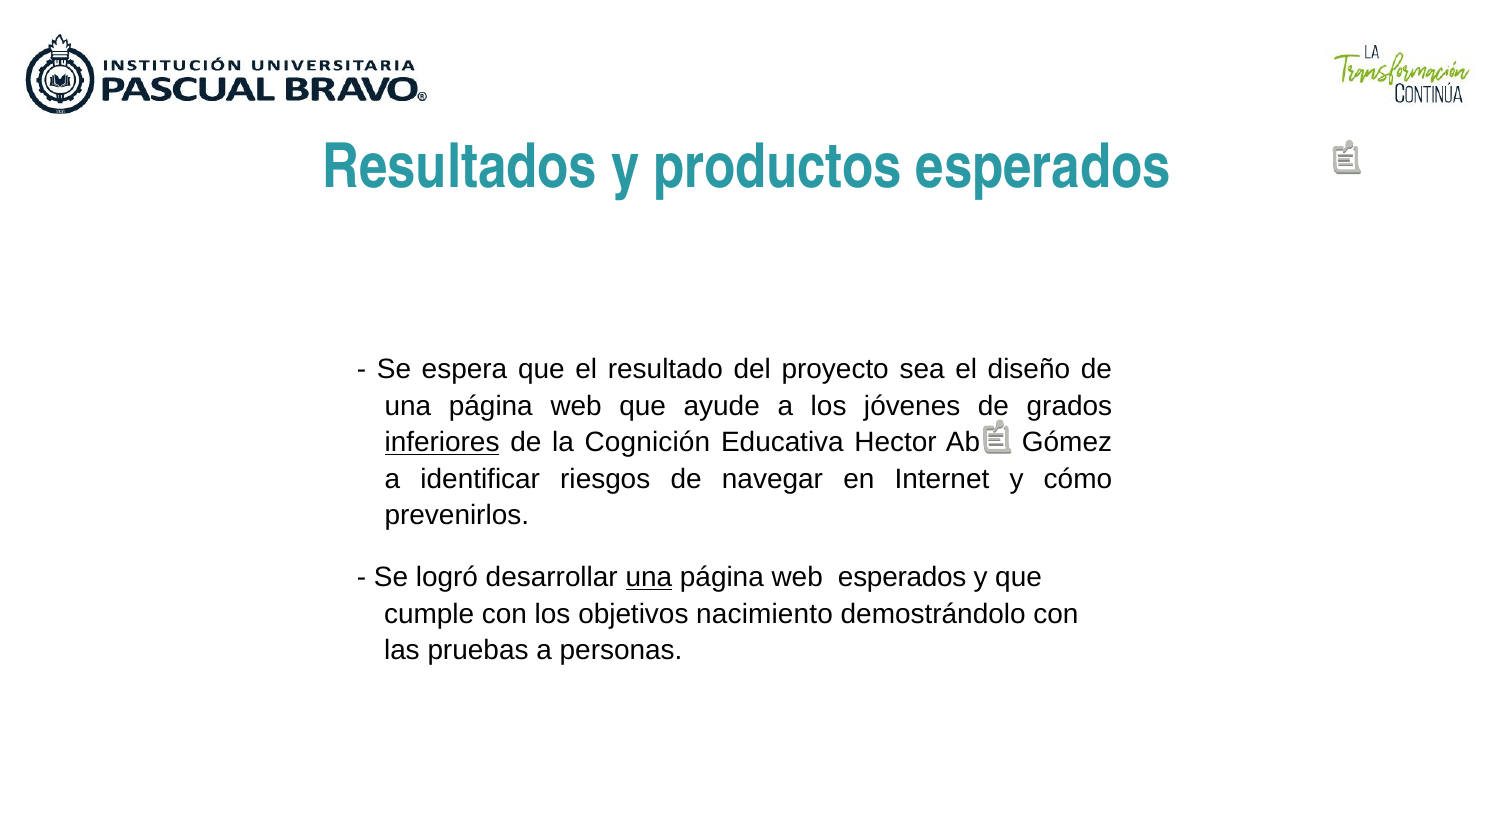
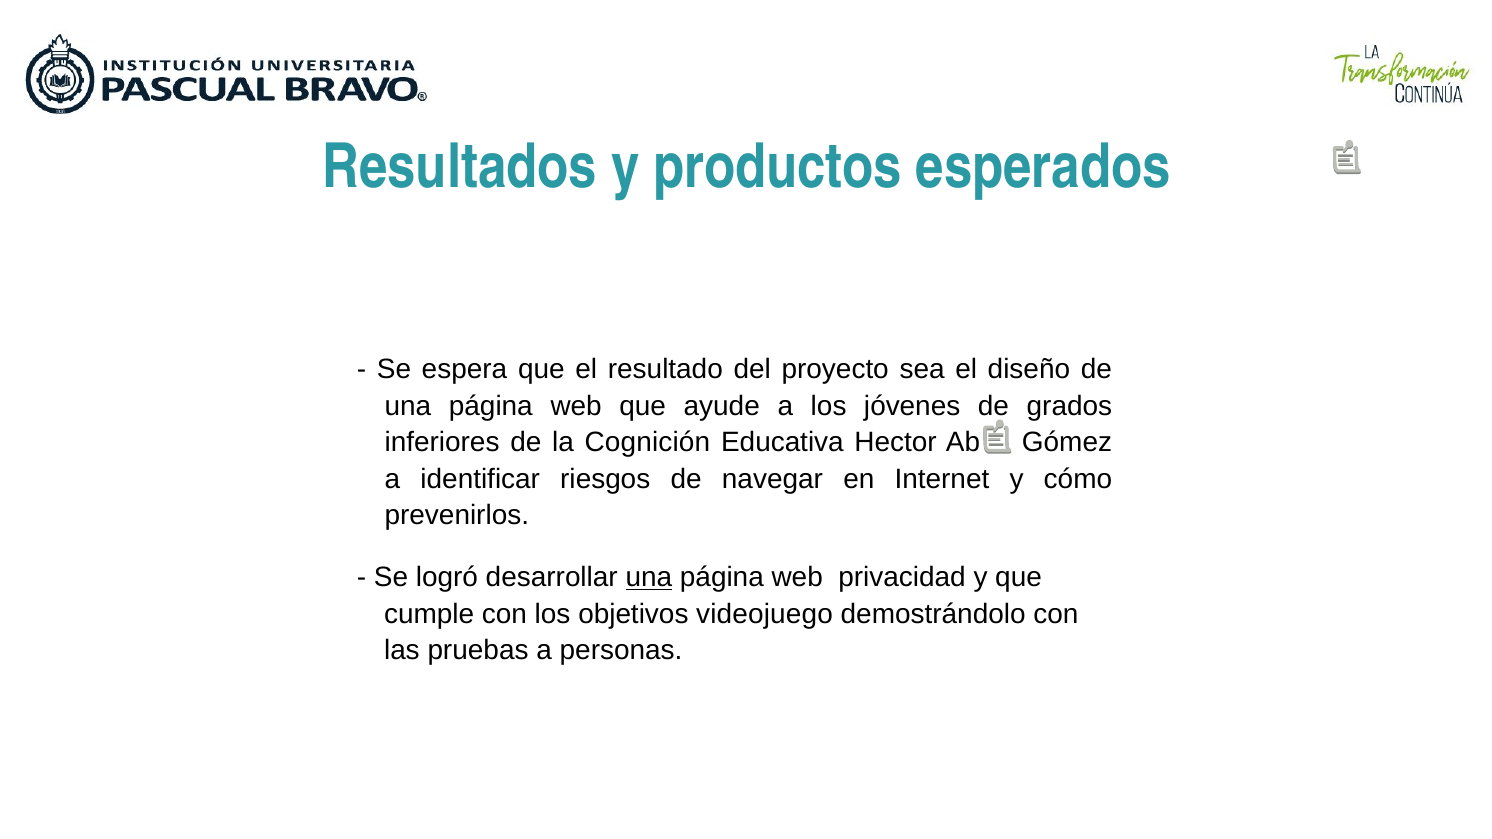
inferiores underline: present -> none (442, 443)
web esperados: esperados -> privacidad (902, 578)
nacimiento: nacimiento -> videojuego (765, 614)
